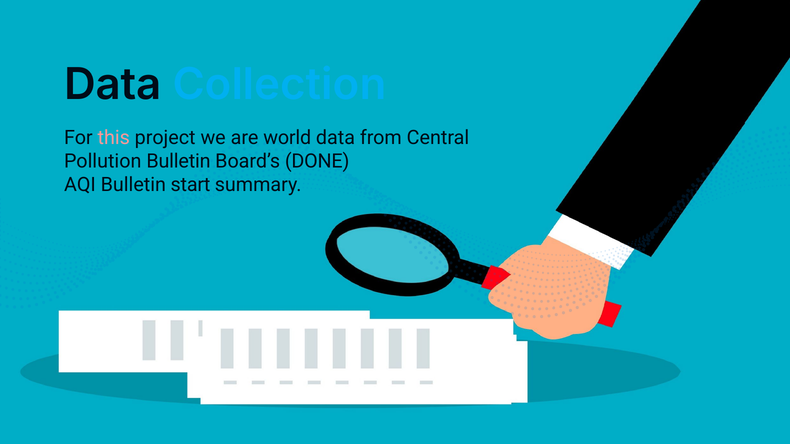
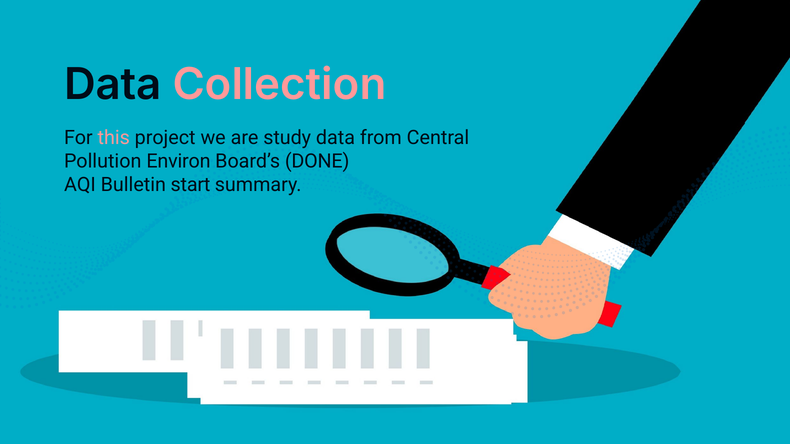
Collection colour: light blue -> pink (279, 85)
world: world -> study (287, 138)
Pollution Bulletin: Bulletin -> Environ (178, 161)
